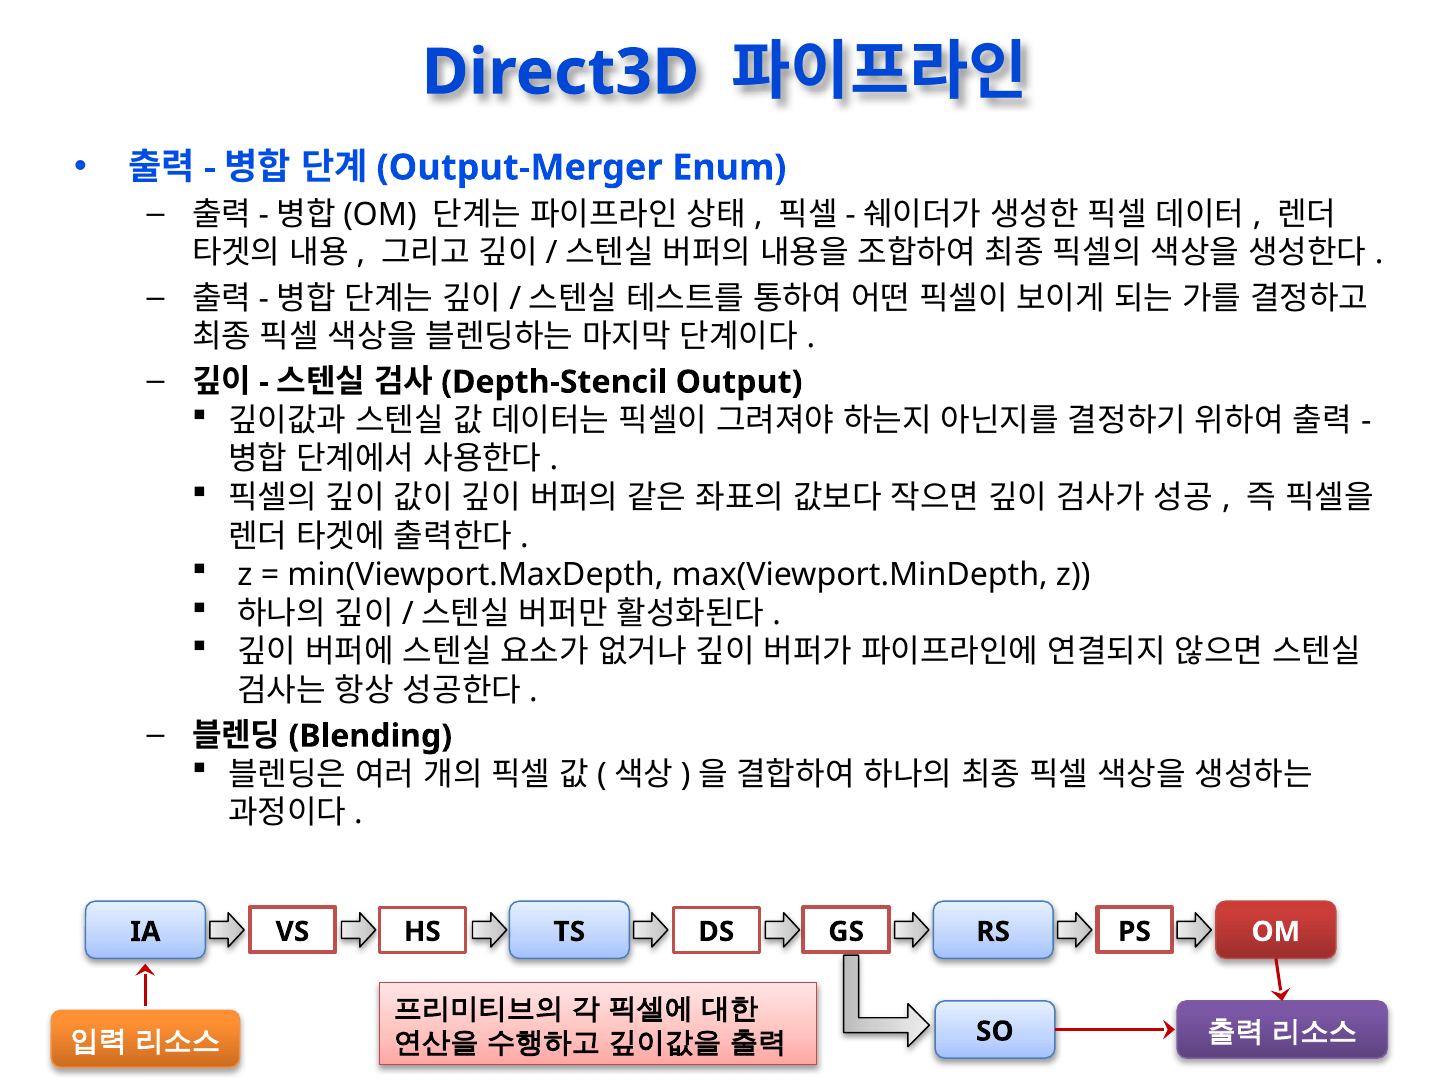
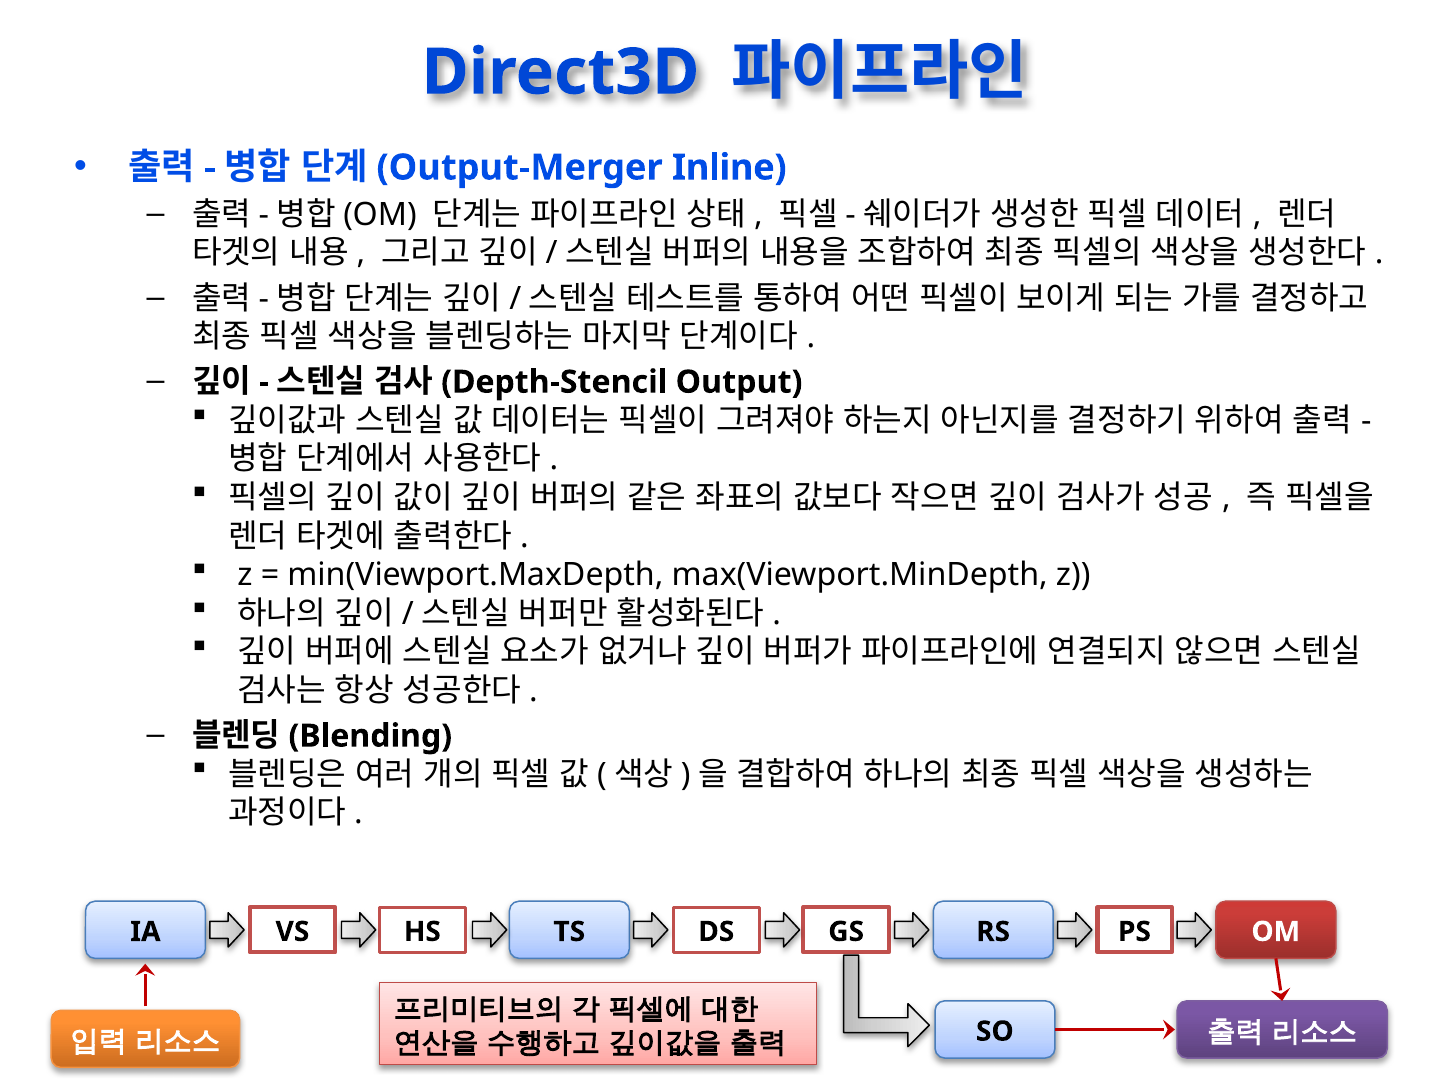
Enum: Enum -> Inline (729, 167)
